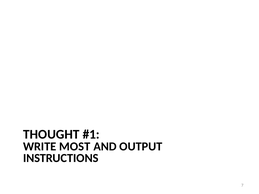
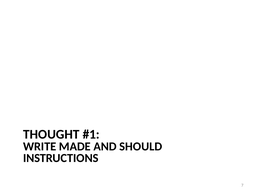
MOST: MOST -> MADE (75, 147)
OUTPUT: OUTPUT -> SHOULD (141, 147)
